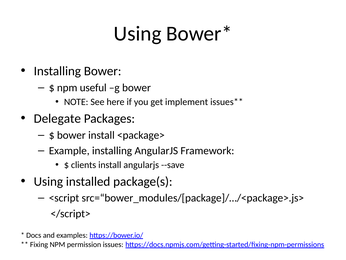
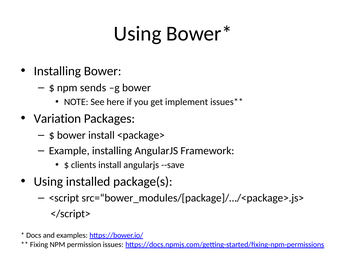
useful: useful -> sends (93, 88)
Delegate: Delegate -> Variation (57, 118)
